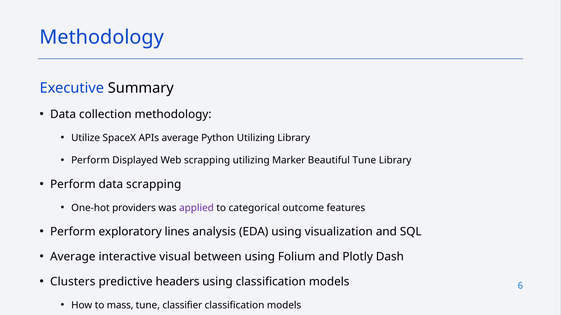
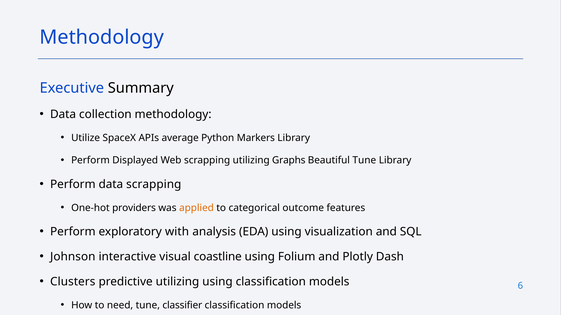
Python Utilizing: Utilizing -> Markers (256, 138)
Marker: Marker -> Graphs (289, 161)
applied colour: purple -> orange (196, 208)
lines: lines -> with (177, 232)
Average: Average -> Johnson (73, 257)
between: between -> coastline (218, 257)
predictive headers: headers -> utilizing (177, 282)
mass: mass -> need (120, 306)
